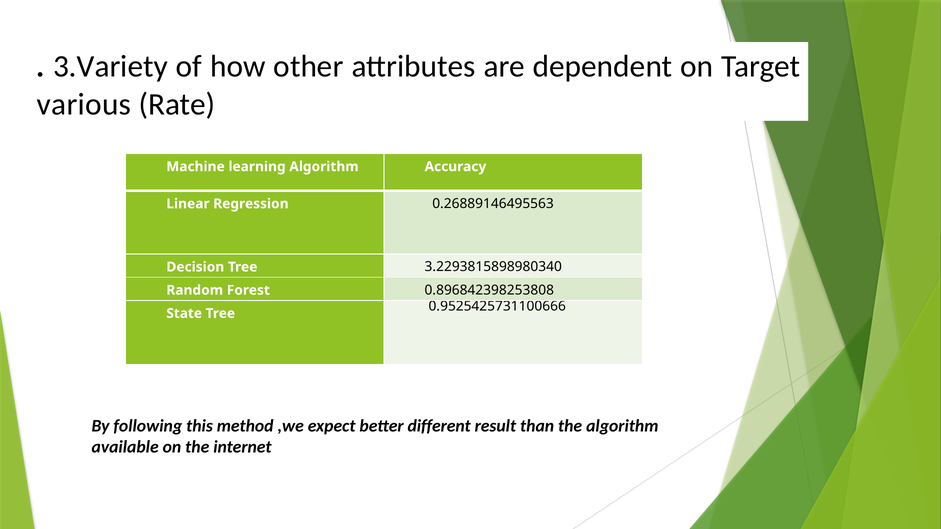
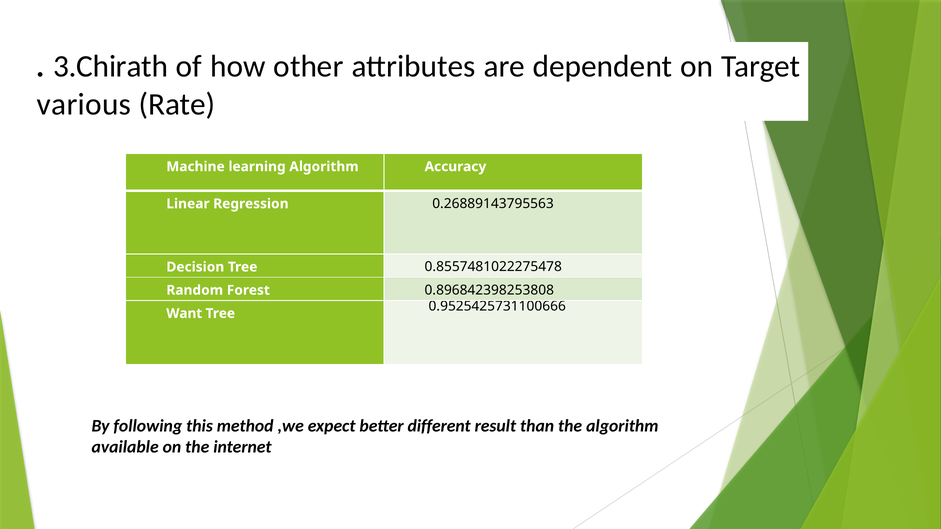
3.Variety: 3.Variety -> 3.Chirath (111, 67)
0.26889146495563: 0.26889146495563 -> 0.26889143795563 (493, 204)
3.2293815898980340: 3.2293815898980340 -> 0.8557481022275478 (493, 267)
State: State -> Want (184, 314)
